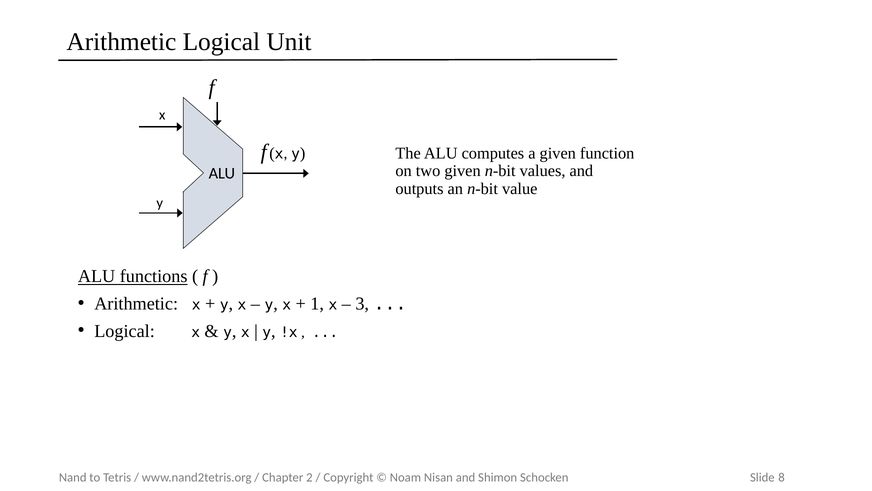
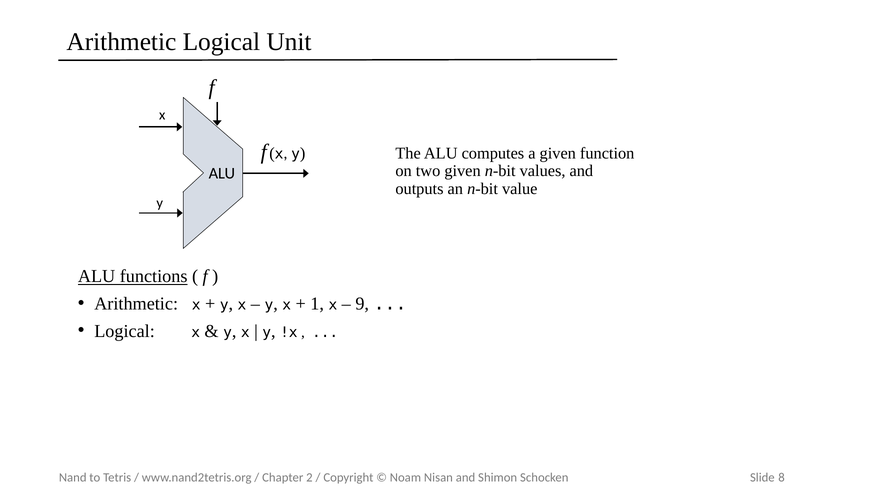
3: 3 -> 9 (362, 303)
